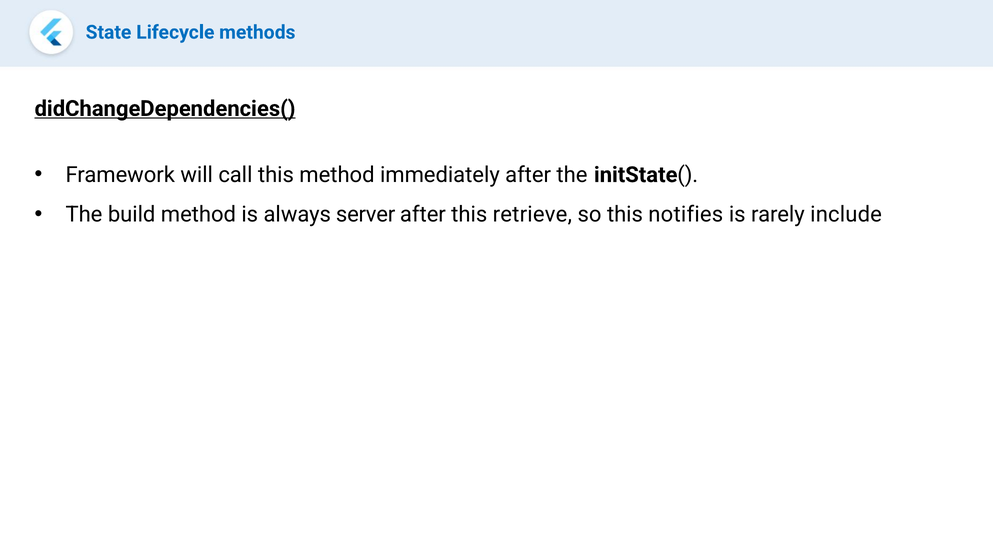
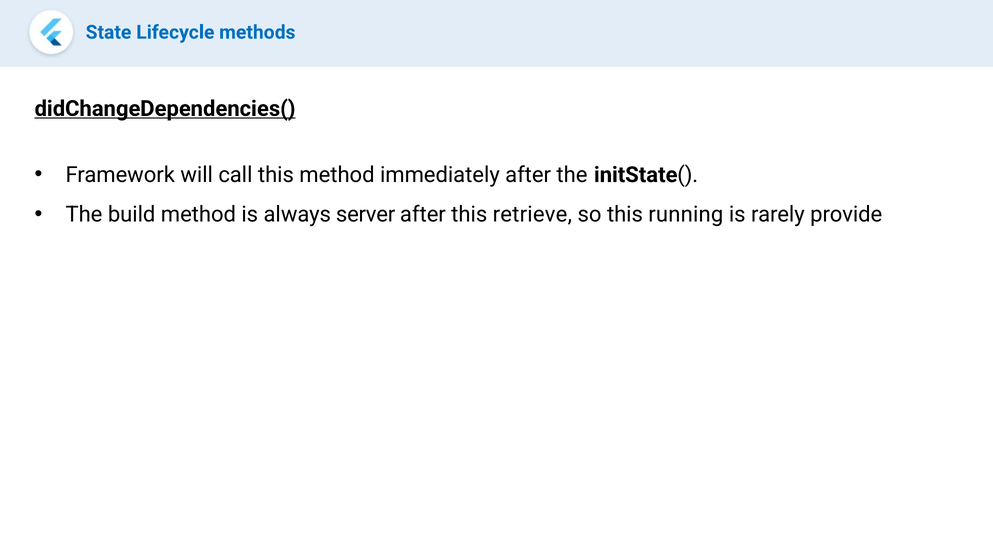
notifies: notifies -> running (686, 214)
include: include -> provide (846, 214)
